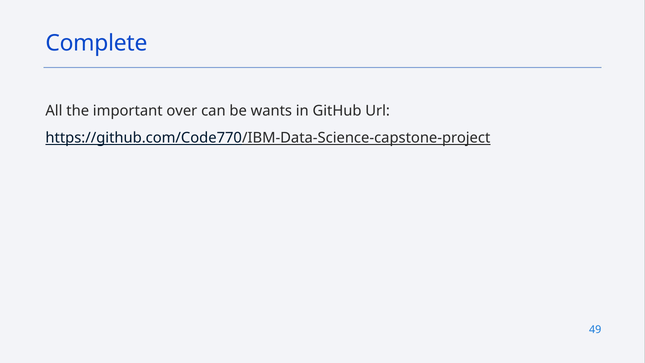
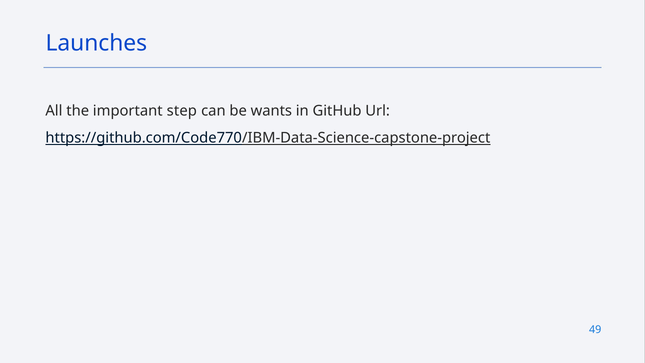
Complete: Complete -> Launches (96, 43)
over: over -> step (182, 111)
